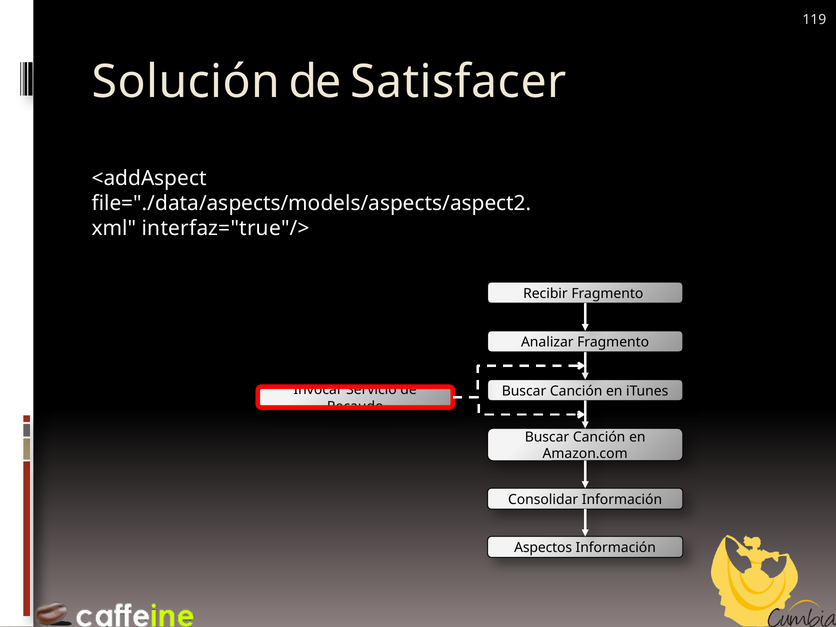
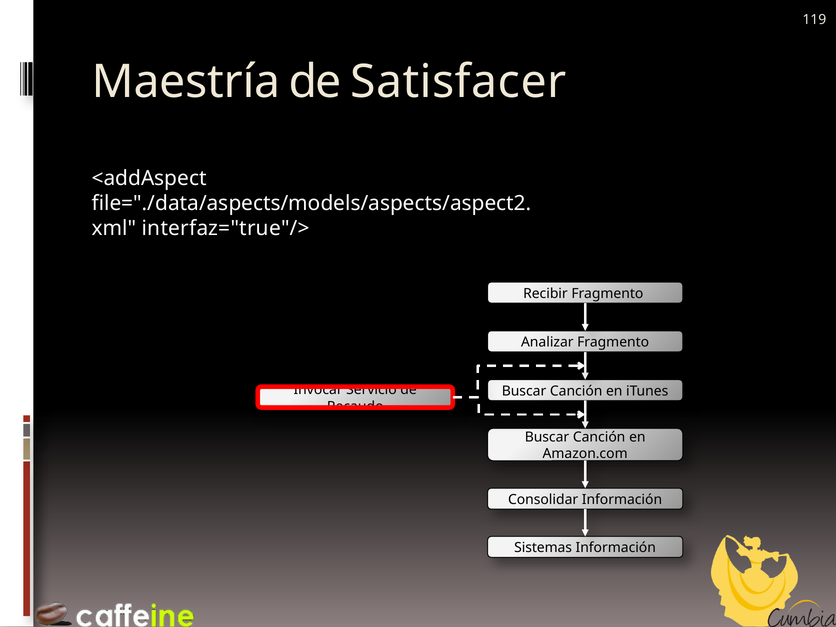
Solución: Solución -> Maestría (186, 82)
Aspectos: Aspectos -> Sistemas (543, 548)
